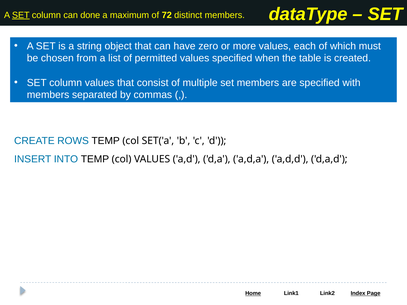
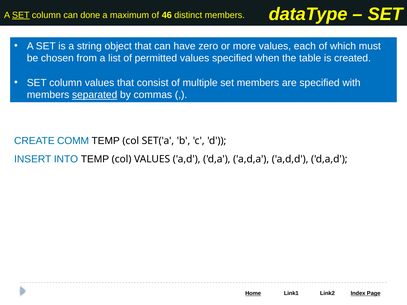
72: 72 -> 46 (167, 15)
separated underline: none -> present (95, 95)
ROWS: ROWS -> COMM (73, 141)
